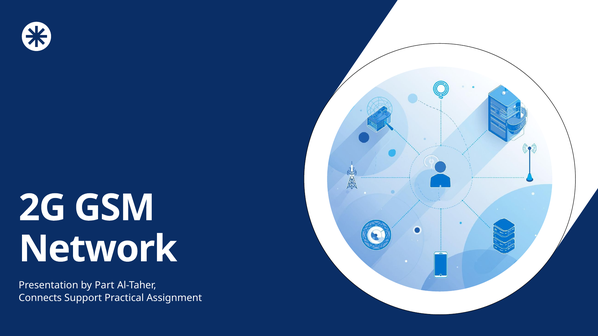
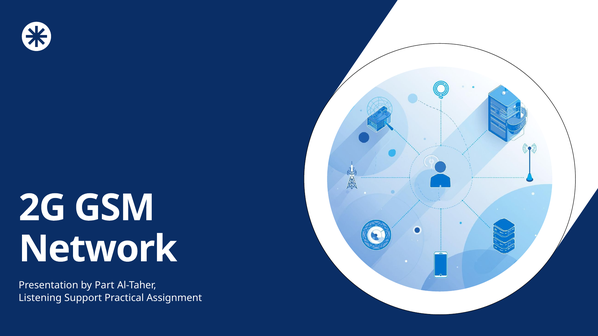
Connects: Connects -> Listening (40, 298)
